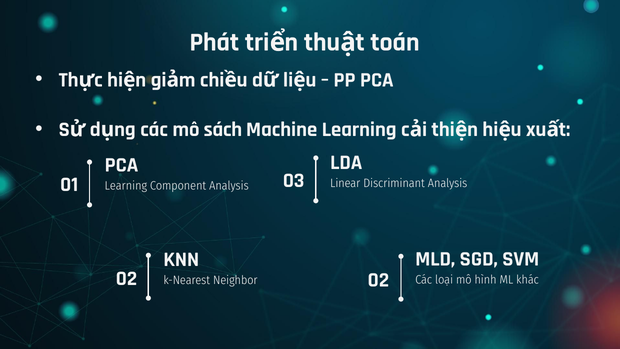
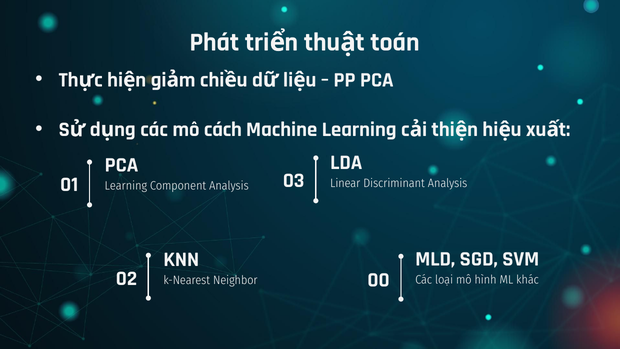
sách: sách -> cách (223, 129)
02 02: 02 -> 00 (378, 280)
